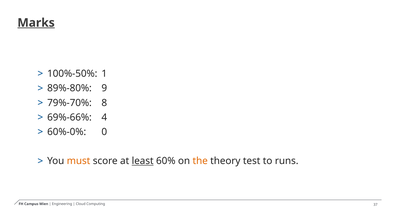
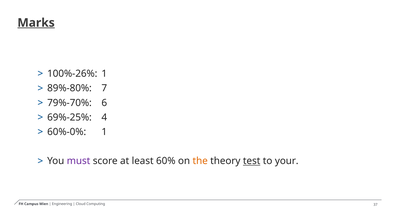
100%-50%: 100%-50% -> 100%-26% (72, 74)
9: 9 -> 7 (104, 88)
8: 8 -> 6 (104, 103)
69%-66%: 69%-66% -> 69%-25% (69, 117)
60%-0% 0: 0 -> 1 (104, 132)
must colour: orange -> purple (79, 161)
least underline: present -> none (143, 161)
test underline: none -> present (252, 161)
runs: runs -> your (287, 161)
